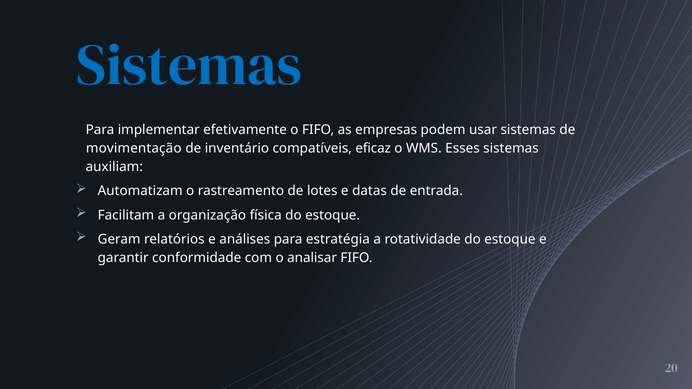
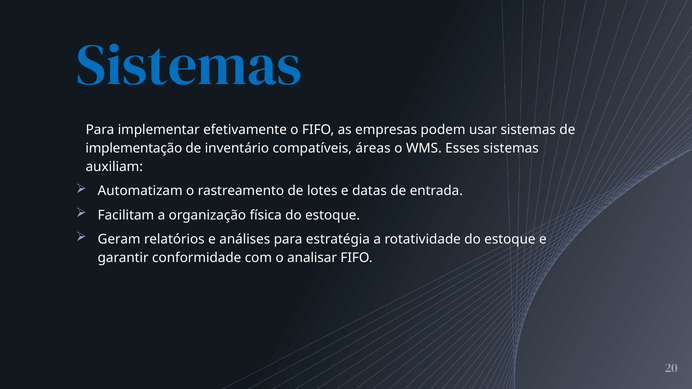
movimentação: movimentação -> implementação (134, 148)
eficaz: eficaz -> áreas (373, 148)
